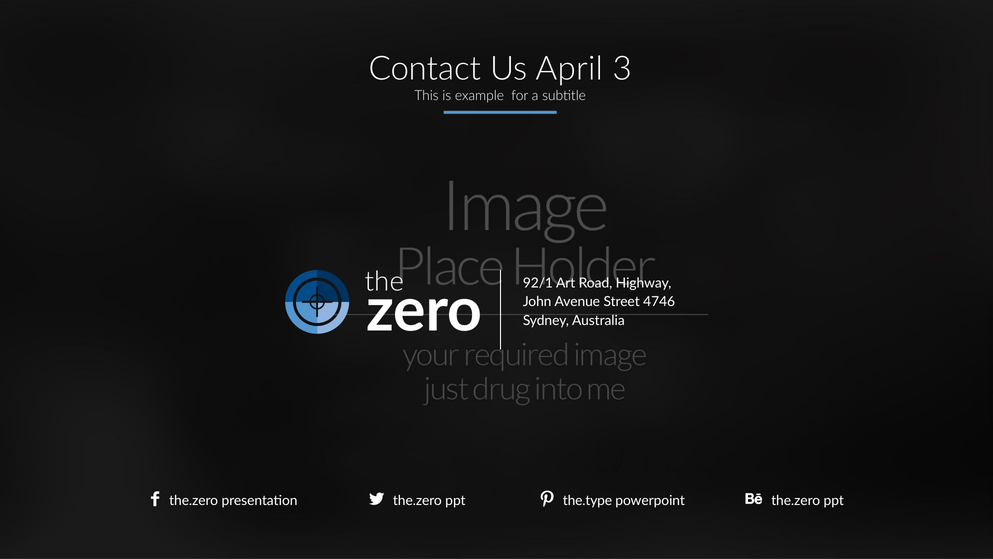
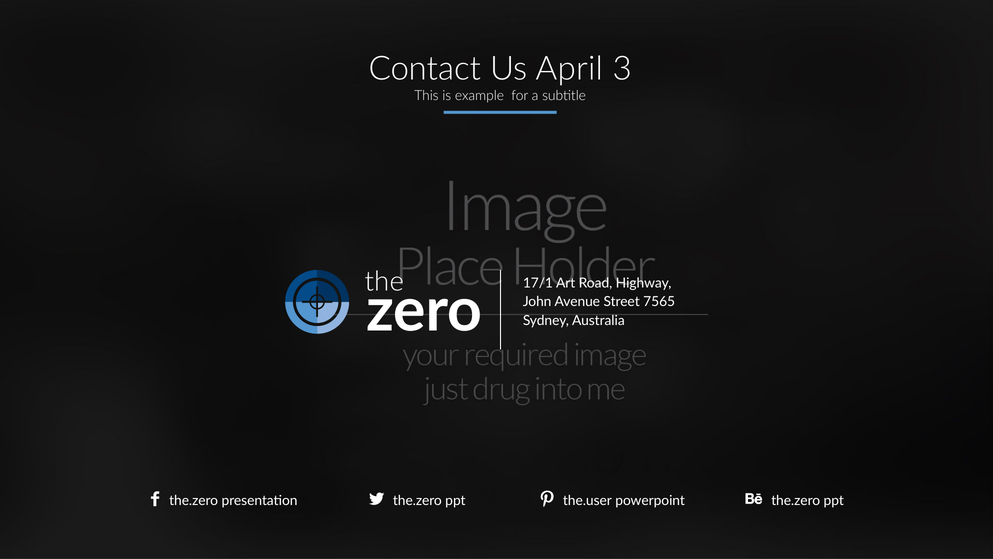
92/1: 92/1 -> 17/1 (538, 283)
4746: 4746 -> 7565 (659, 302)
the.type: the.type -> the.user (587, 500)
